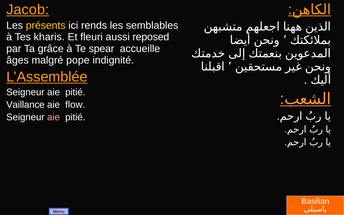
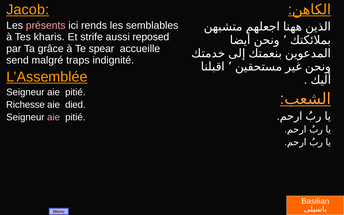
présents colour: yellow -> pink (46, 25)
fleuri: fleuri -> strife (92, 37)
âges: âges -> send (18, 60)
pope: pope -> traps (78, 60)
Vaillance: Vaillance -> Richesse (25, 105)
flow: flow -> died (75, 105)
